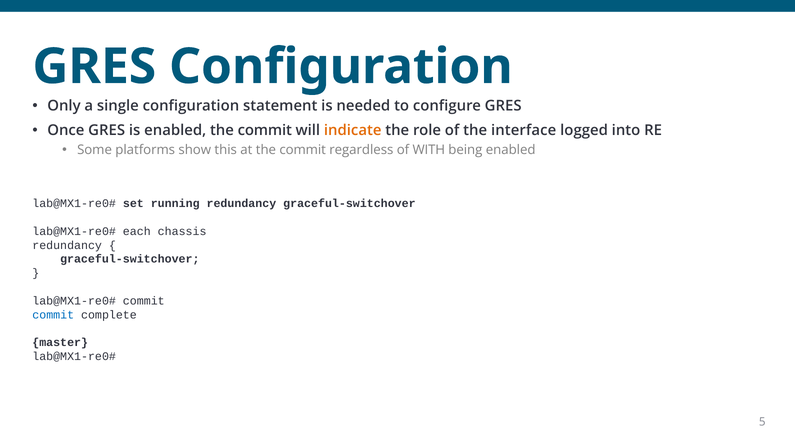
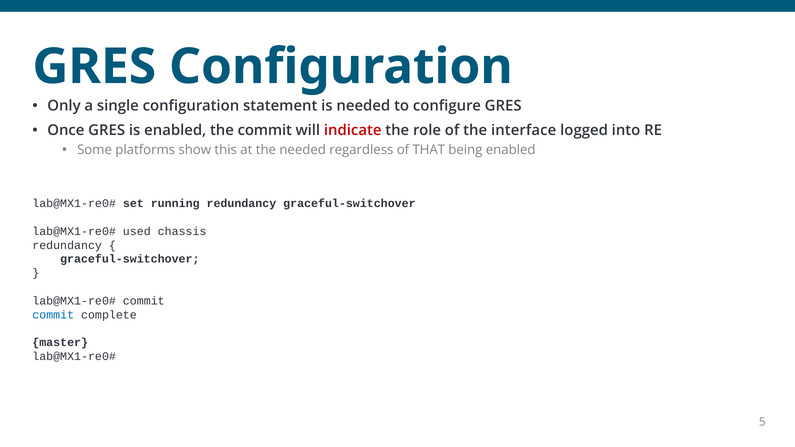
indicate colour: orange -> red (353, 130)
at the commit: commit -> needed (303, 150)
WITH: WITH -> THAT (429, 150)
each: each -> used (137, 231)
